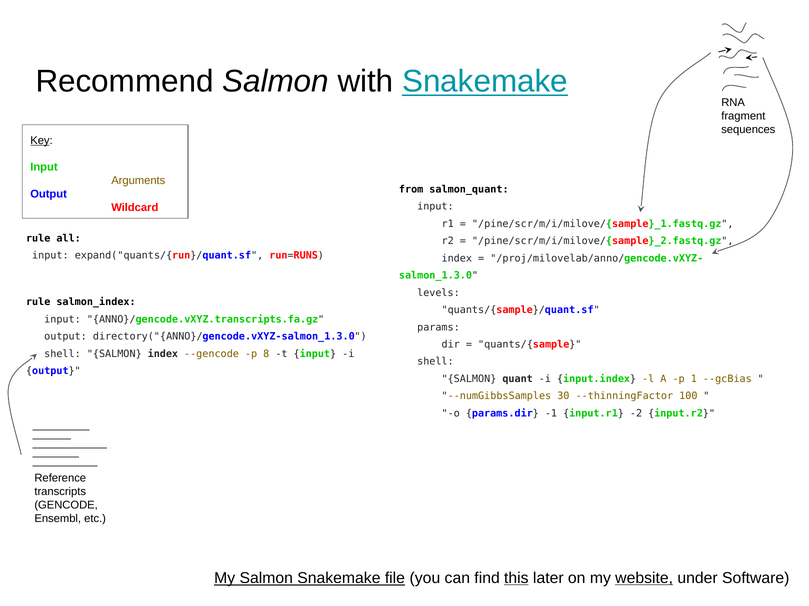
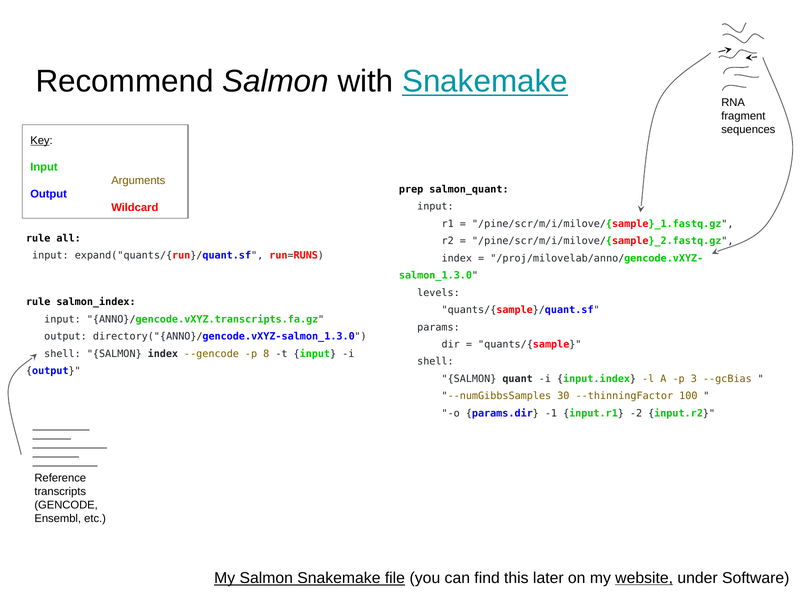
from: from -> prep (411, 189)
1: 1 -> 3 (694, 379)
this underline: present -> none (516, 579)
